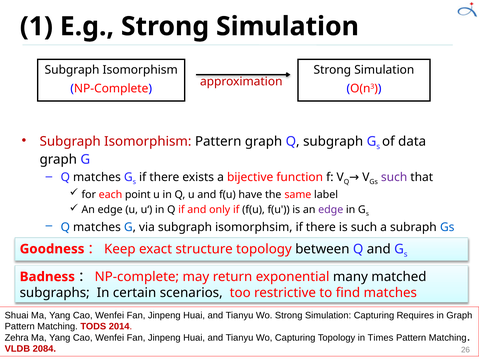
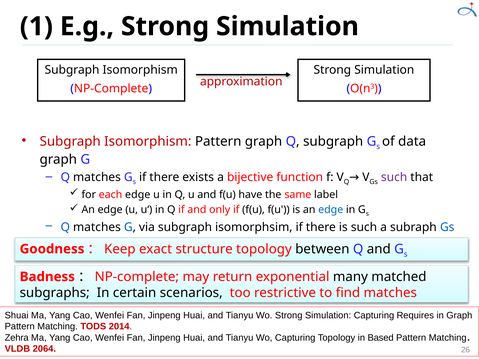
each point: point -> edge (138, 195)
edge colour: purple -> blue (331, 210)
Times: Times -> Based (381, 338)
2084: 2084 -> 2064 (44, 349)
